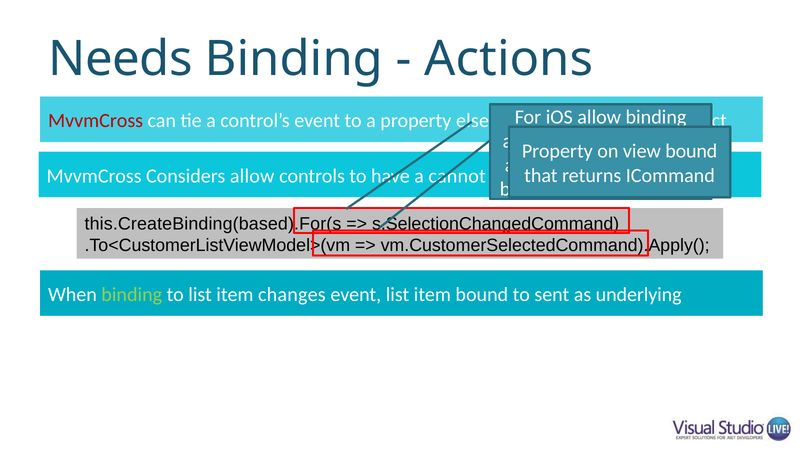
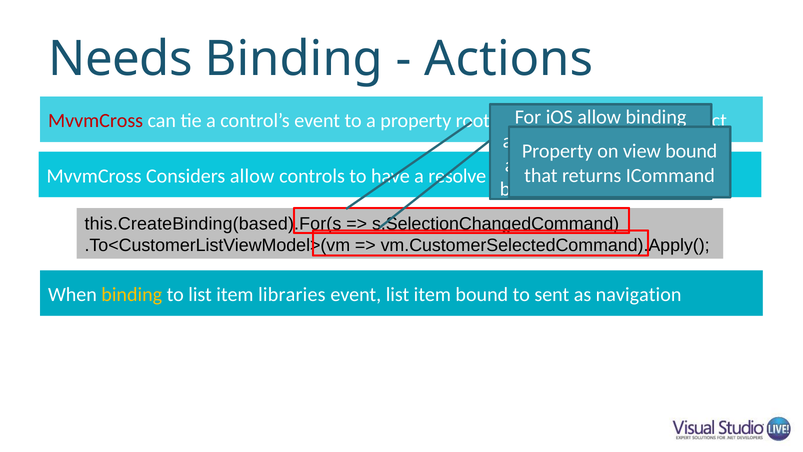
else: else -> root (473, 121)
cannot: cannot -> resolve (457, 176)
binding colour: light green -> yellow (132, 294)
changes: changes -> libraries (292, 294)
underlying: underlying -> navigation (639, 294)
